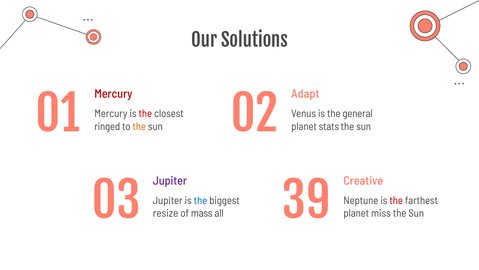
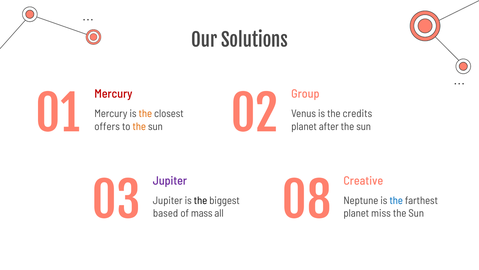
Adapt: Adapt -> Group (305, 94)
the colour: red -> orange (145, 113)
general: general -> credits (357, 113)
ringed: ringed -> offers (107, 126)
stats: stats -> after (329, 126)
39: 39 -> 08 (306, 202)
the colour: blue -> black (201, 200)
the colour: red -> blue (396, 200)
resize: resize -> based (166, 213)
